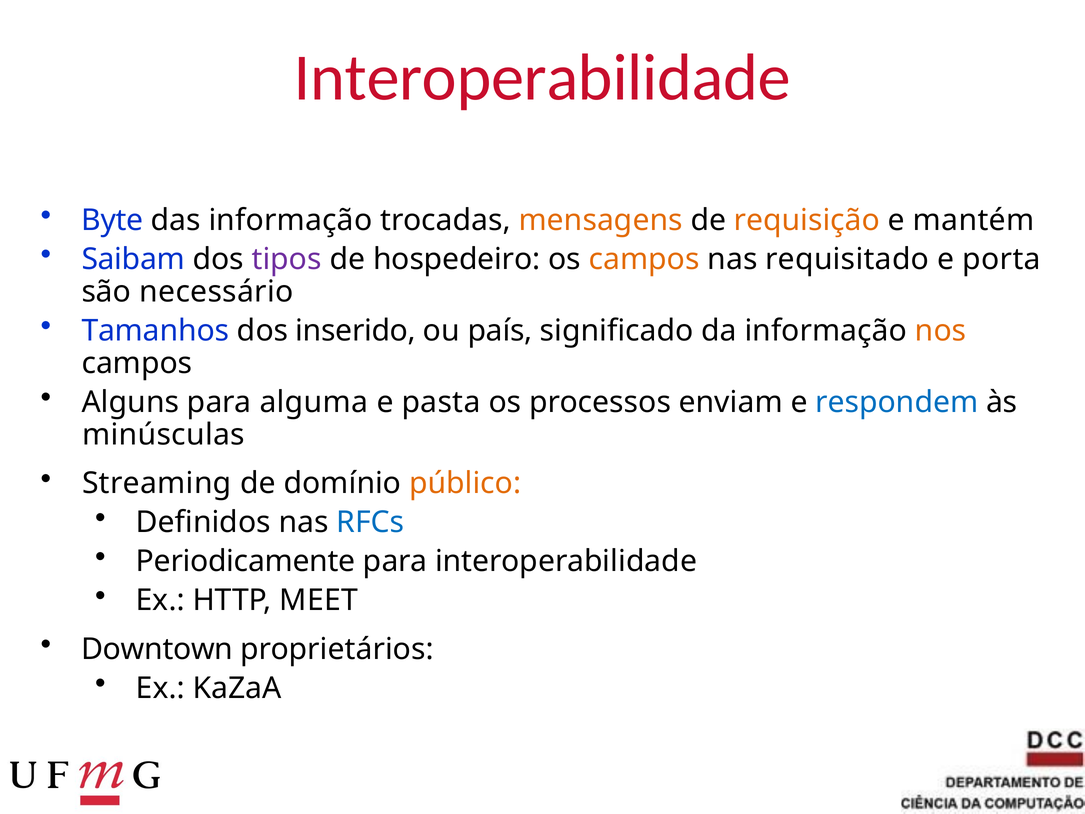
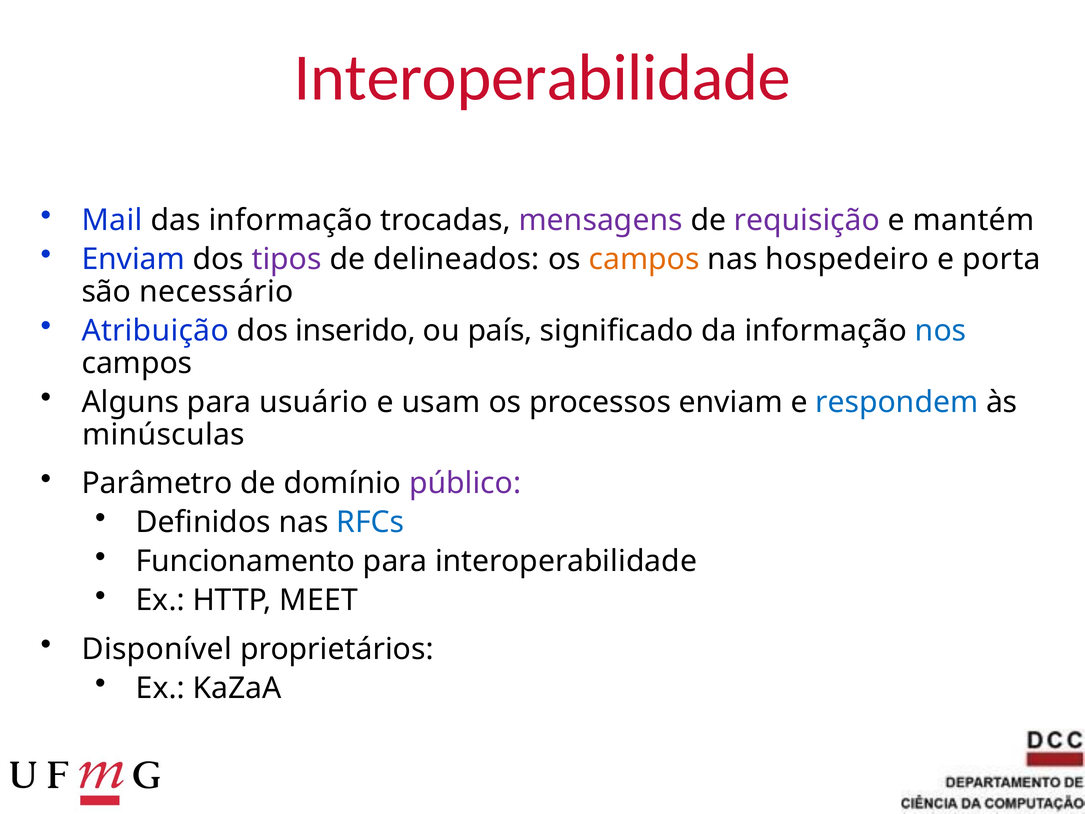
Byte: Byte -> Mail (112, 220)
mensagens colour: orange -> purple (601, 220)
requisição colour: orange -> purple (807, 220)
Saibam: Saibam -> Enviam (133, 259)
hospedeiro: hospedeiro -> delineados (456, 259)
requisitado: requisitado -> hospedeiro (847, 259)
Tamanhos: Tamanhos -> Atribuição (155, 331)
nos colour: orange -> blue (941, 331)
alguma: alguma -> usuário (314, 402)
pasta: pasta -> usam (441, 402)
Streaming: Streaming -> Parâmetro (157, 483)
público colour: orange -> purple (465, 483)
Periodicamente: Periodicamente -> Funcionamento (246, 561)
Downtown: Downtown -> Disponível (157, 649)
